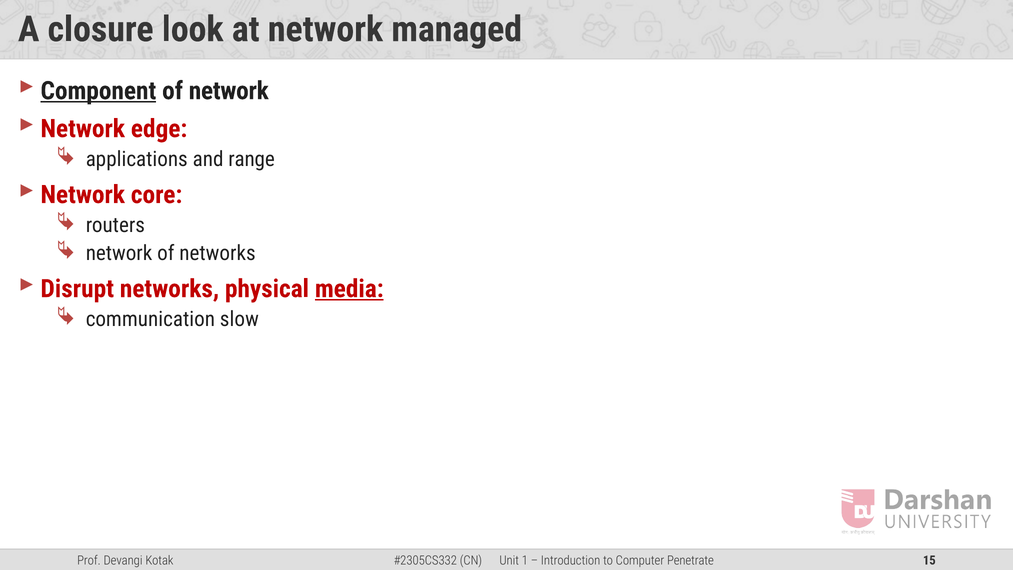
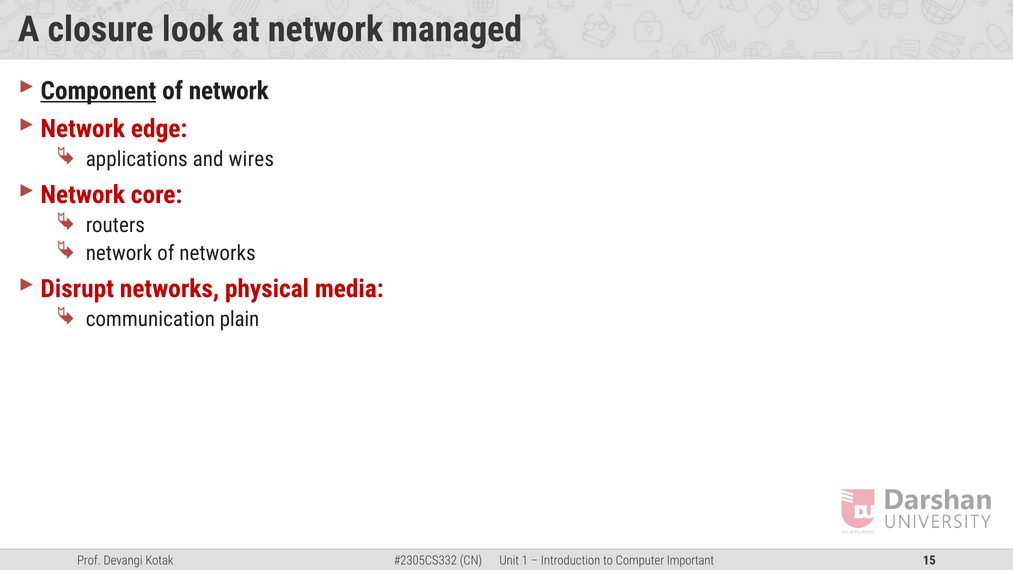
range: range -> wires (251, 159)
media underline: present -> none (349, 289)
slow: slow -> plain (240, 319)
Penetrate: Penetrate -> Important (690, 560)
